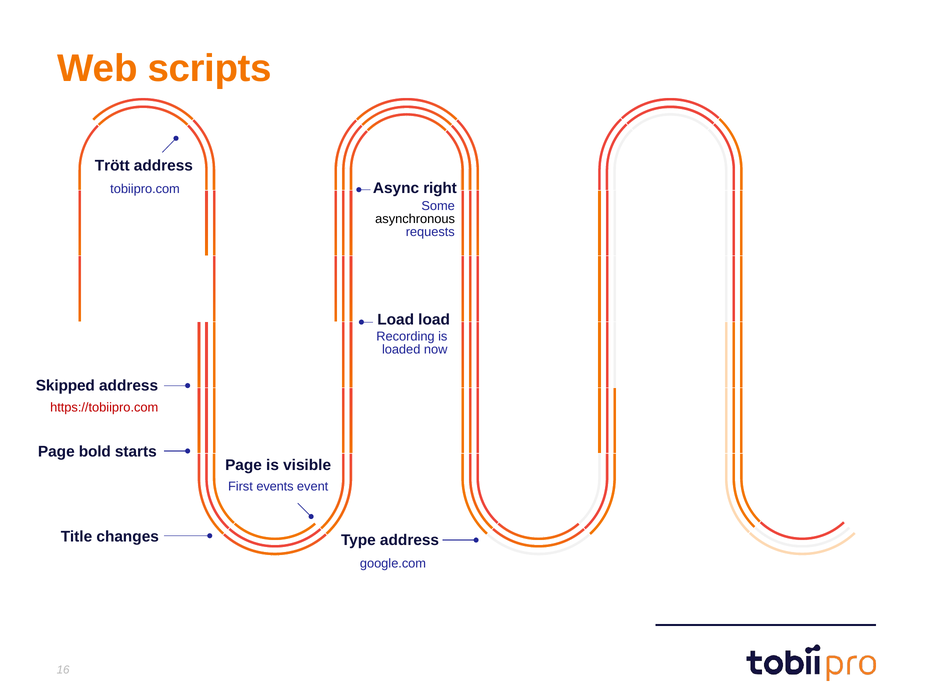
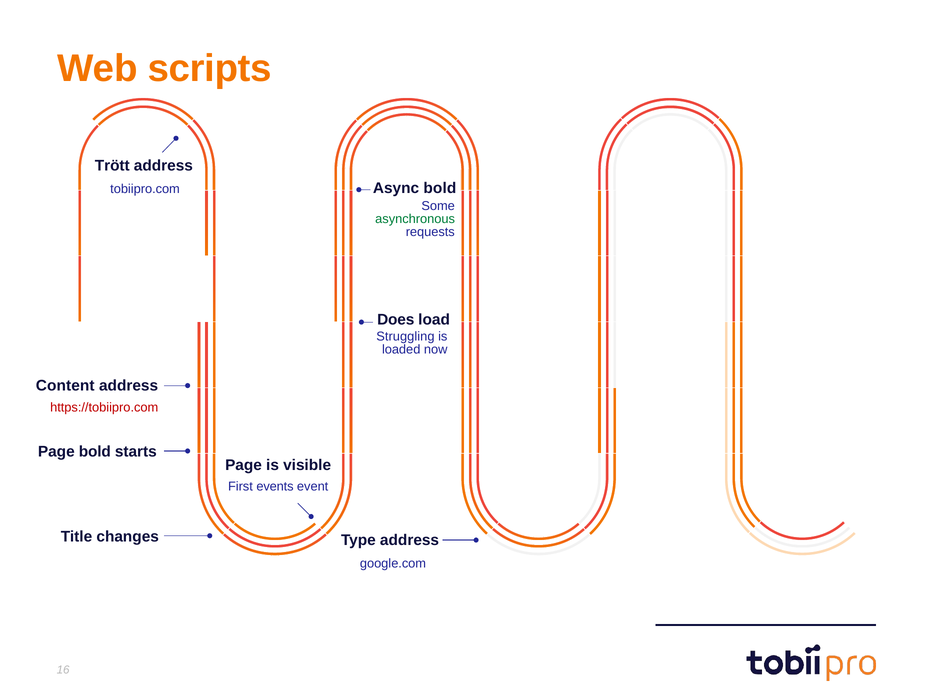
Async right: right -> bold (440, 188)
asynchronous colour: black -> green (415, 219)
Load: Load -> Does (396, 319)
Recording: Recording -> Struggling (405, 337)
Skipped: Skipped -> Content (65, 385)
